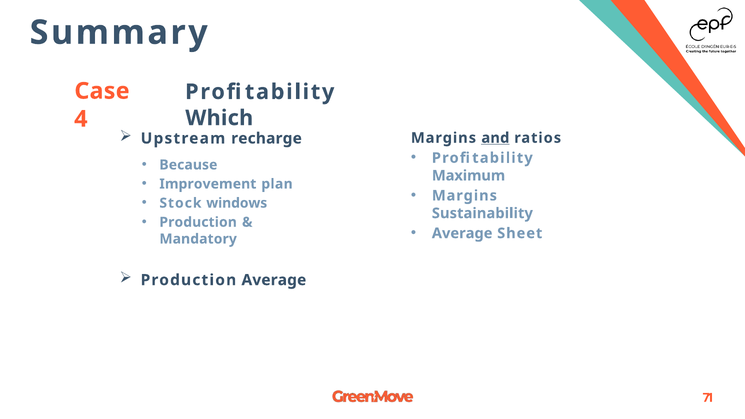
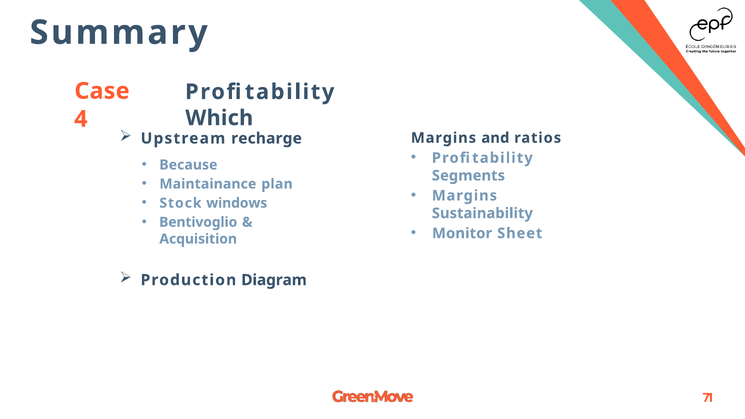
and underline: present -> none (495, 138)
Maximum: Maximum -> Segments (468, 176)
Improvement: Improvement -> Maintainance (208, 184)
Production: Production -> Bentivoglio (198, 222)
Average: Average -> Monitor (462, 233)
Mandatory: Mandatory -> Acquisition (198, 239)
Production Average: Average -> Diagram (274, 280)
